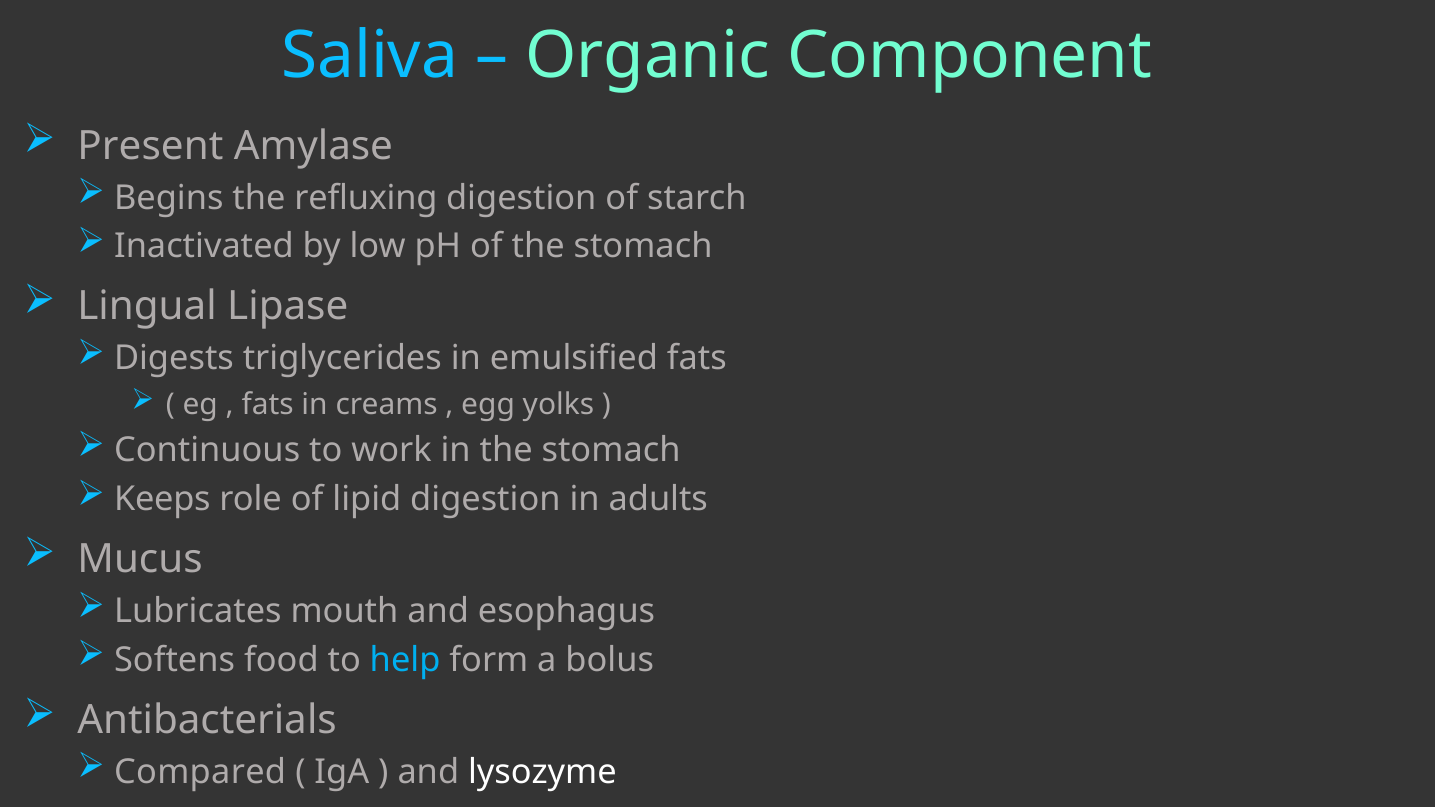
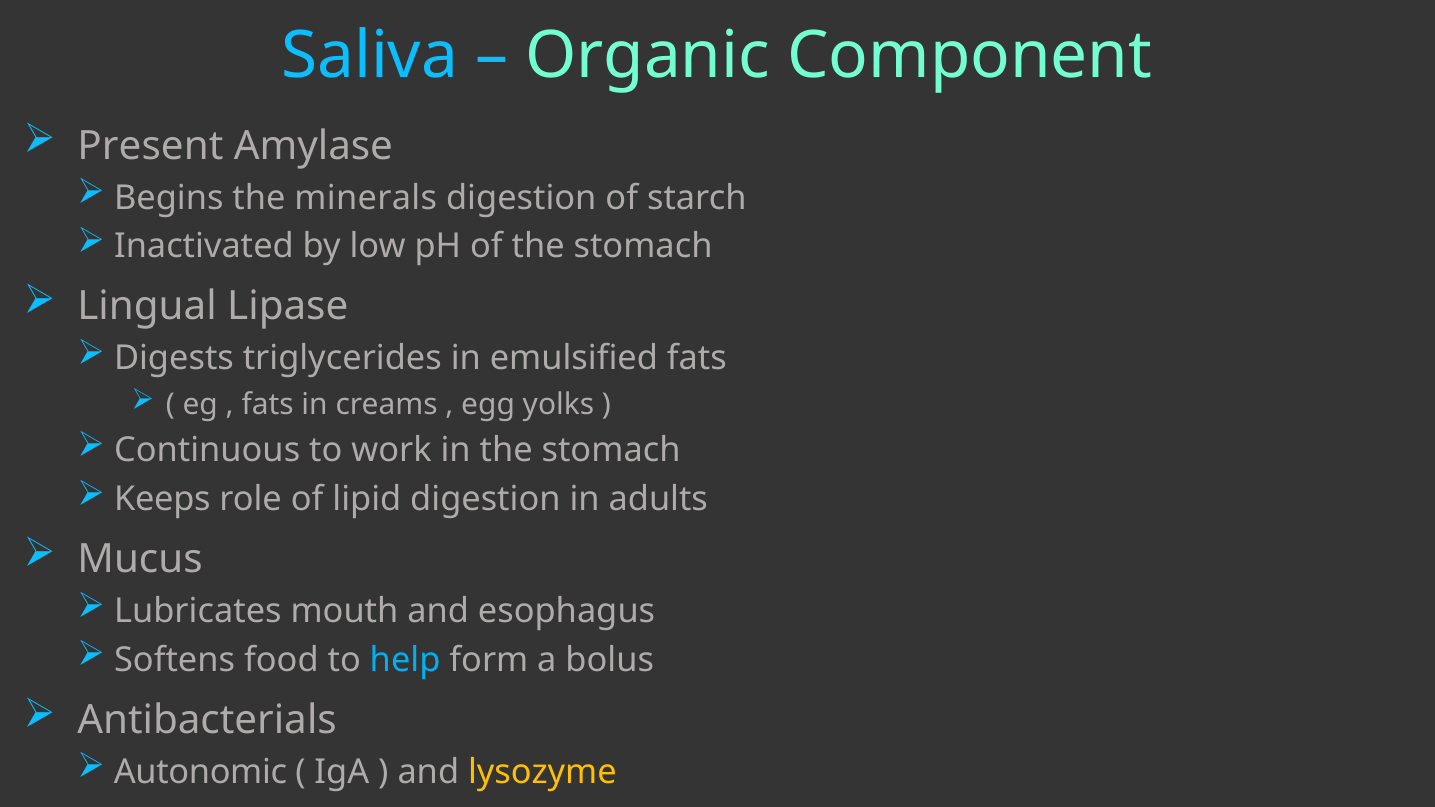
refluxing: refluxing -> minerals (366, 198)
Compared: Compared -> Autonomic (200, 772)
lysozyme colour: white -> yellow (542, 772)
